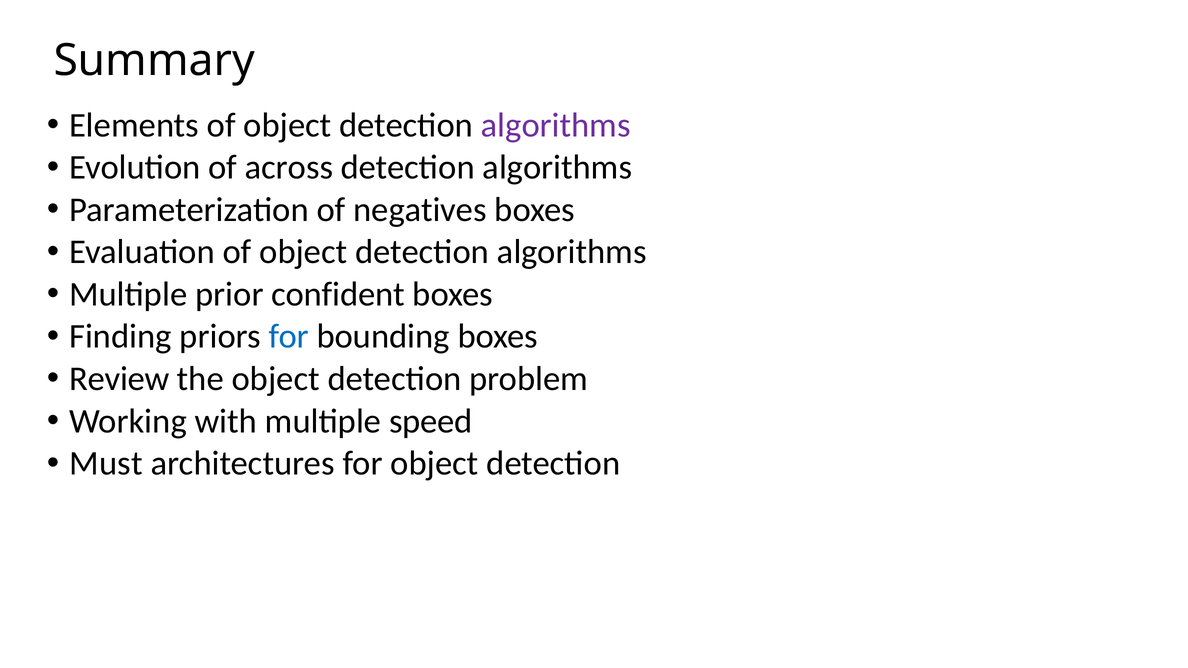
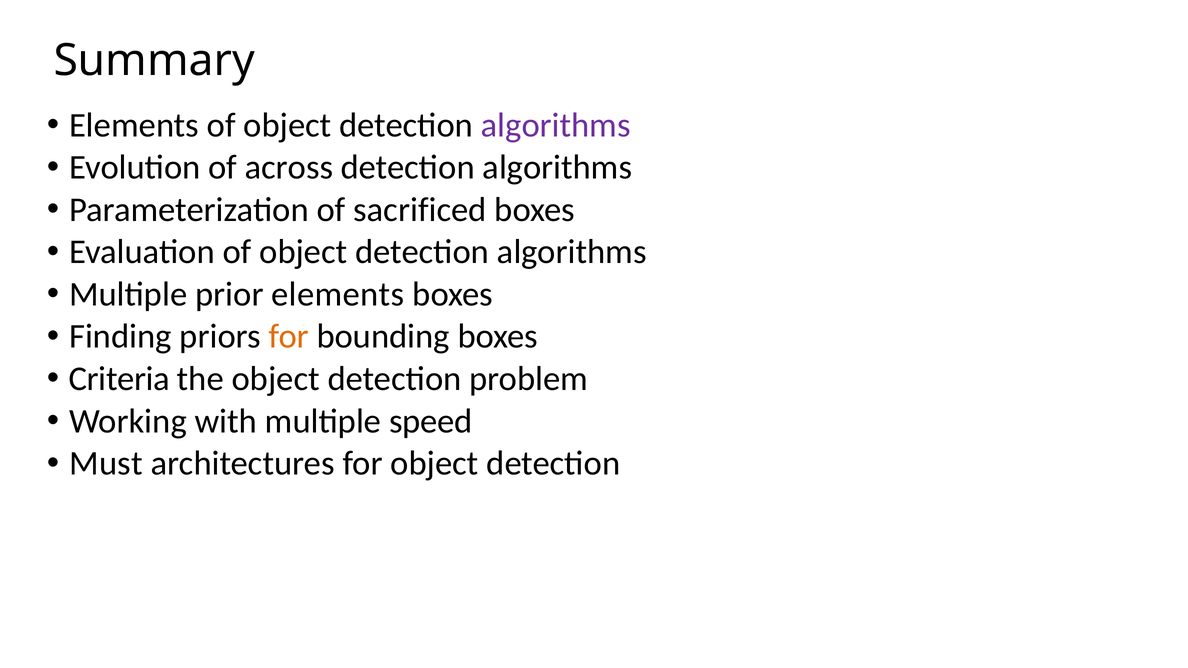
negatives: negatives -> sacrificed (420, 210)
prior confident: confident -> elements (338, 294)
for colour: blue -> orange (289, 337)
Review: Review -> Criteria (119, 379)
